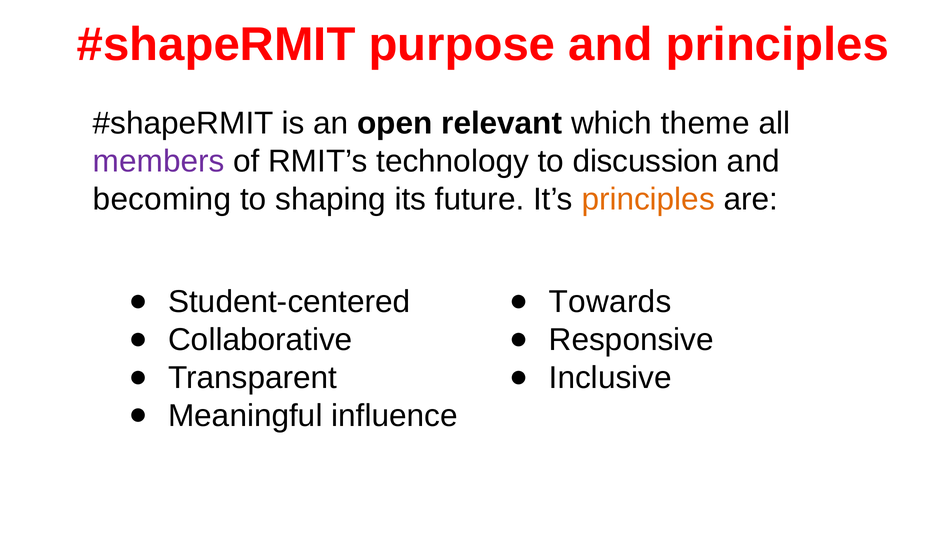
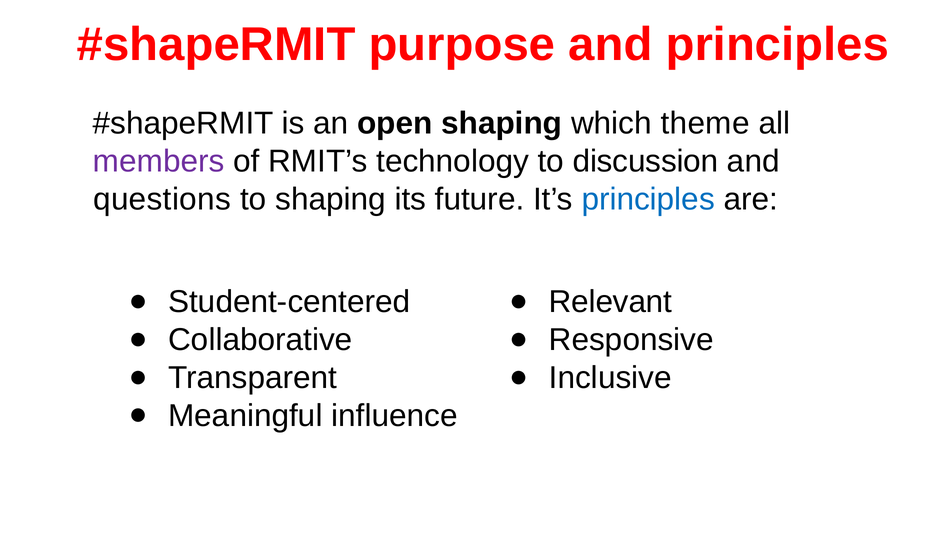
open relevant: relevant -> shaping (502, 124)
becoming: becoming -> questions (162, 199)
principles colour: orange -> blue (648, 199)
Towards: Towards -> Relevant (610, 302)
